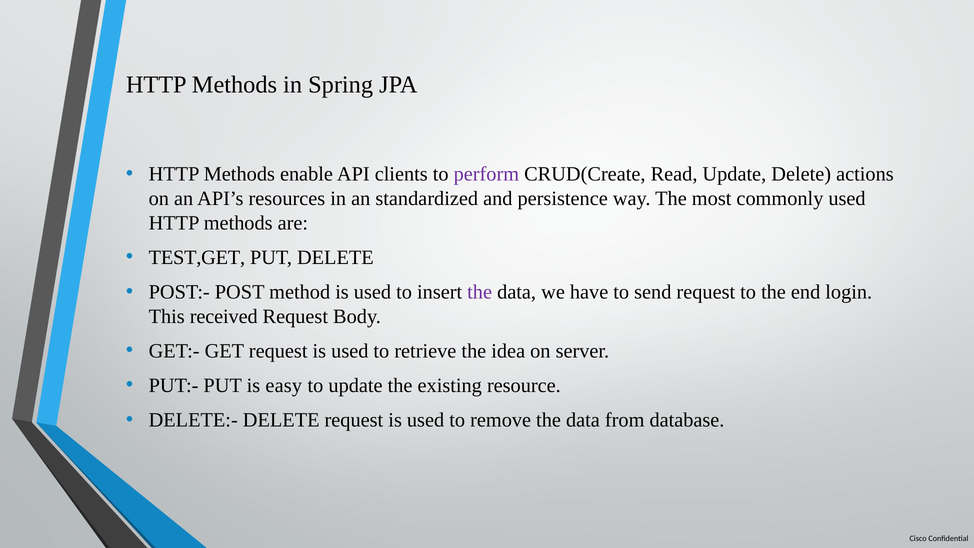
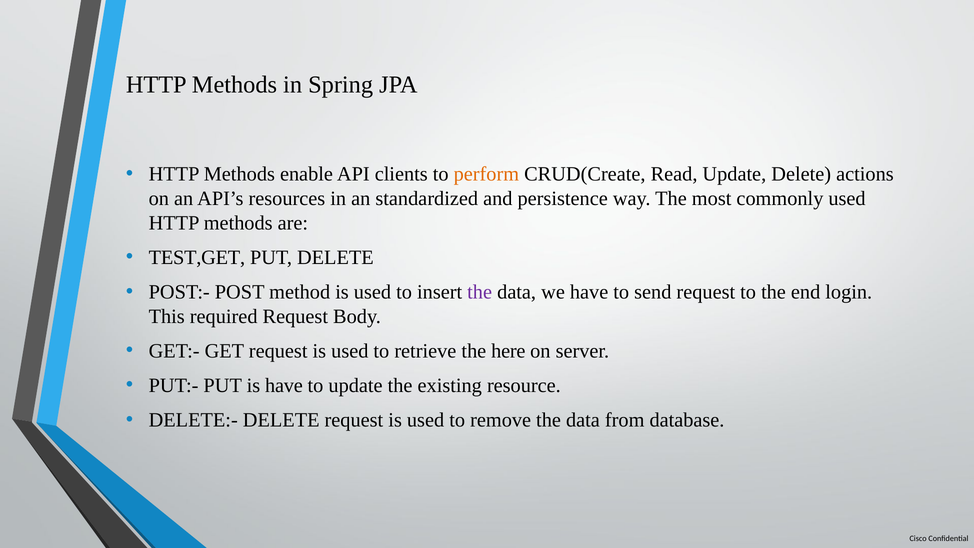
perform colour: purple -> orange (486, 174)
received: received -> required (224, 316)
idea: idea -> here (508, 351)
is easy: easy -> have (284, 385)
